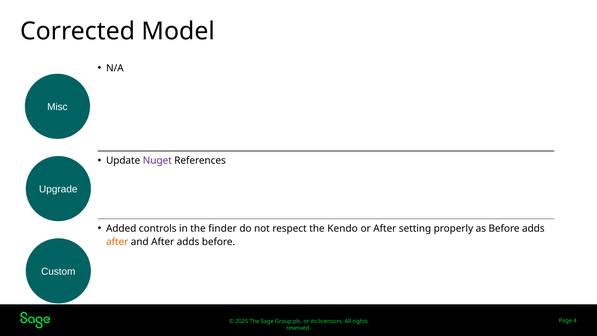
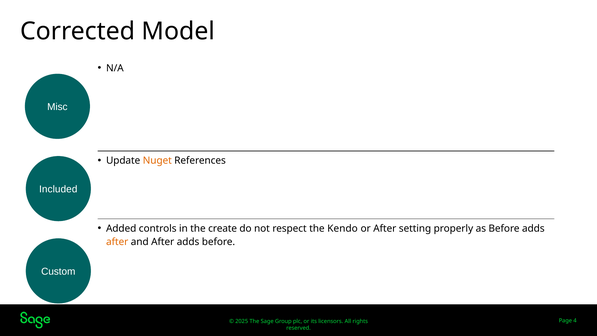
Nuget colour: purple -> orange (157, 161)
Upgrade: Upgrade -> Included (58, 189)
finder: finder -> create (223, 228)
